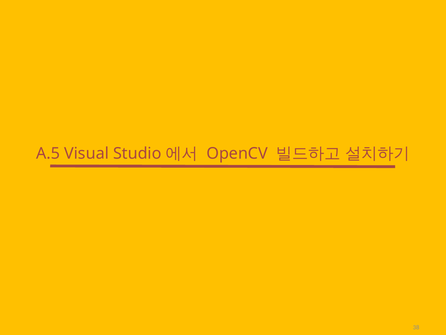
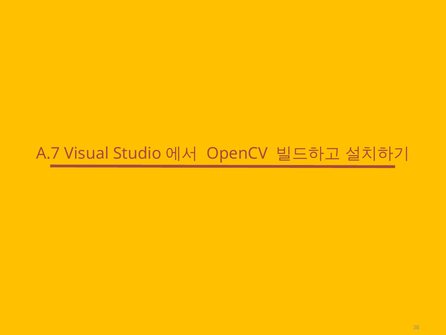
A.5: A.5 -> A.7 (48, 153)
